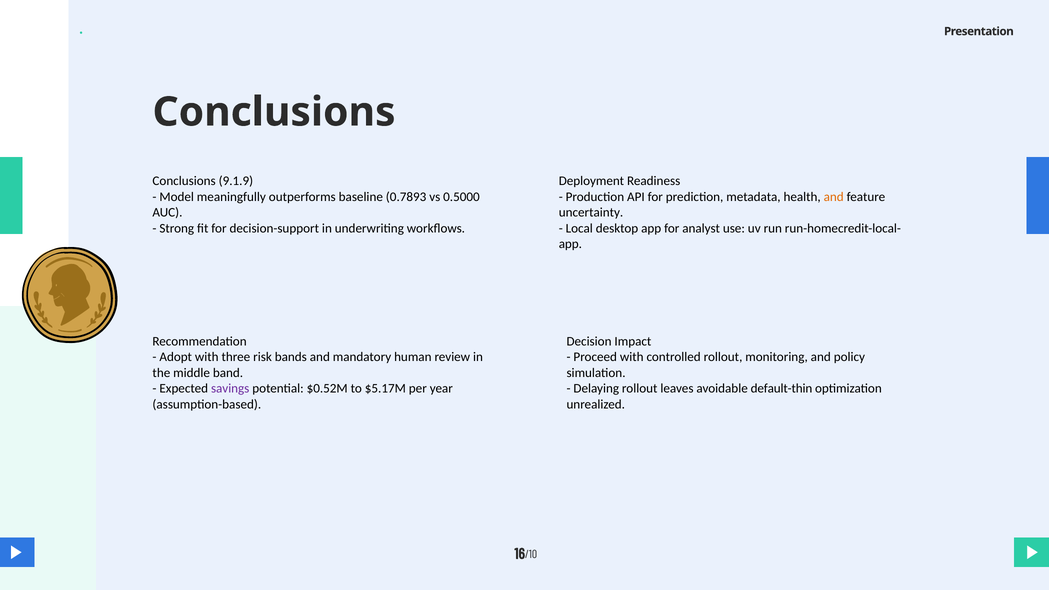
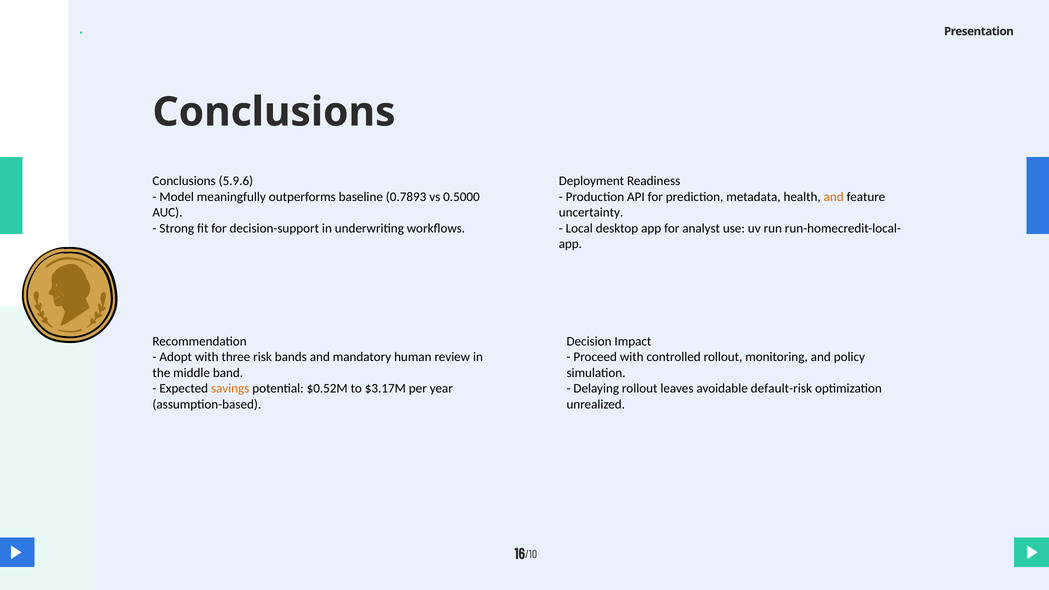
9.1.9: 9.1.9 -> 5.9.6 (236, 181)
savings colour: purple -> orange (230, 389)
$5.17M: $5.17M -> $3.17M (385, 389)
default-thin: default-thin -> default-risk (781, 389)
